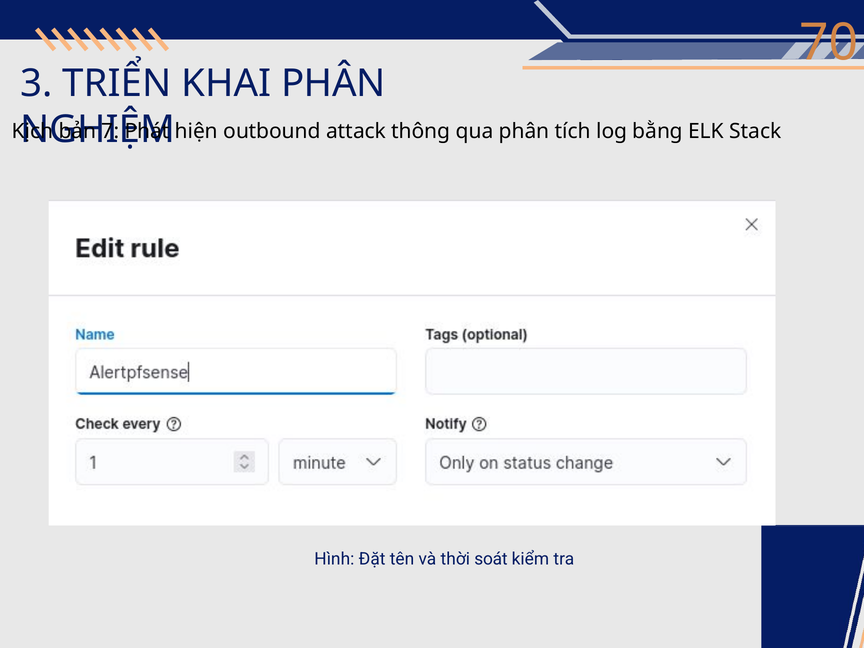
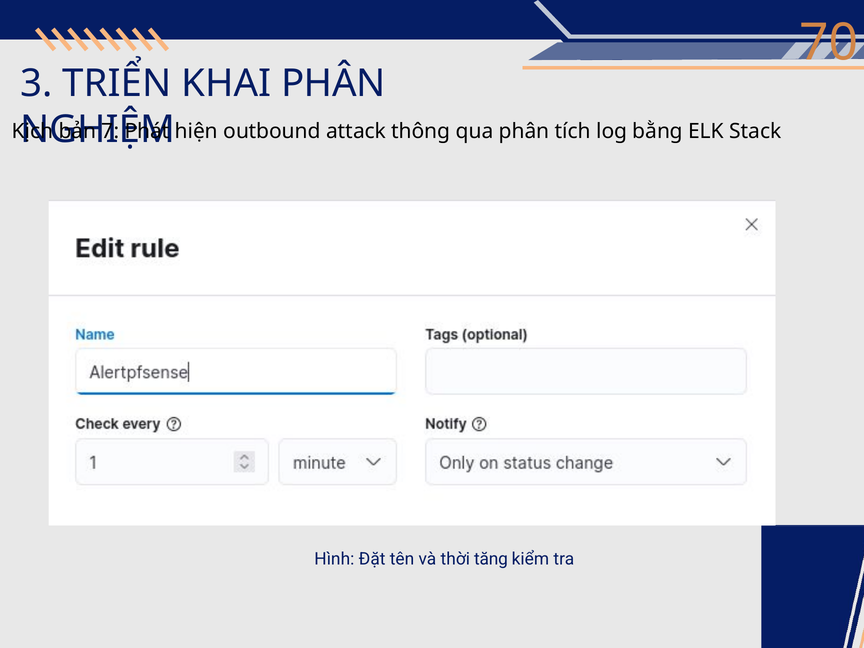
soát: soát -> tăng (491, 559)
